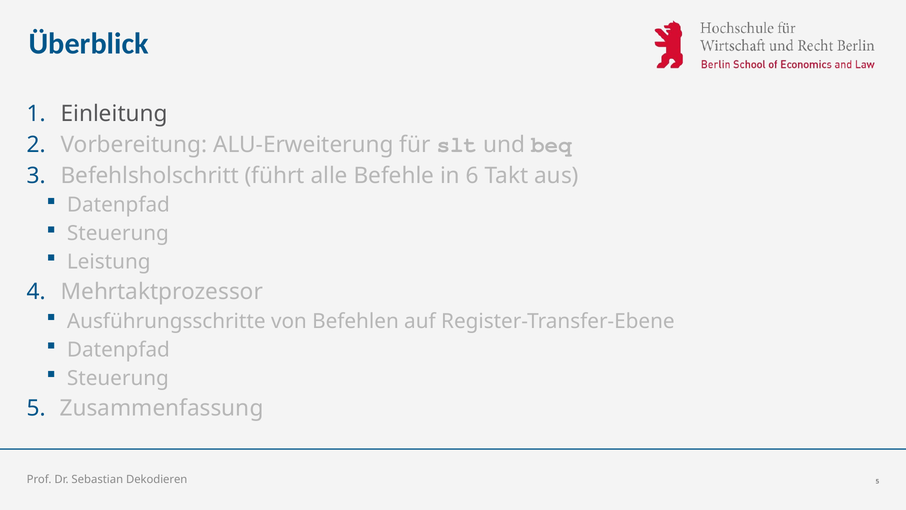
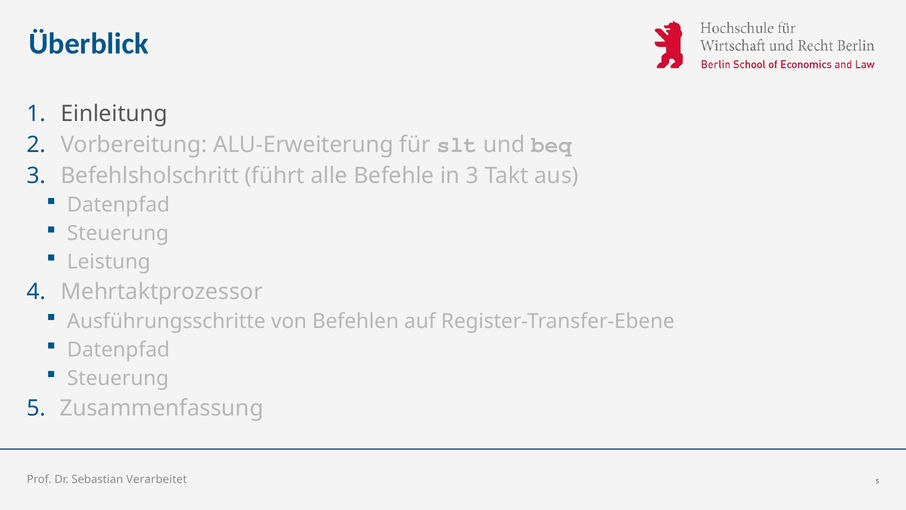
in 6: 6 -> 3 (472, 175)
Dekodieren: Dekodieren -> Verarbeitet (157, 479)
